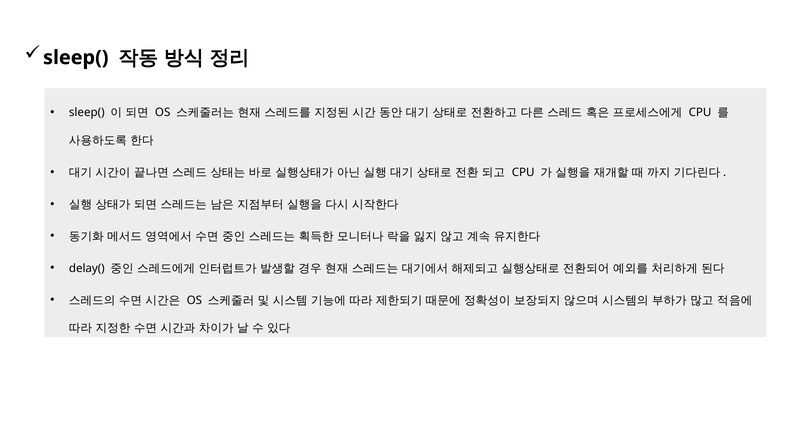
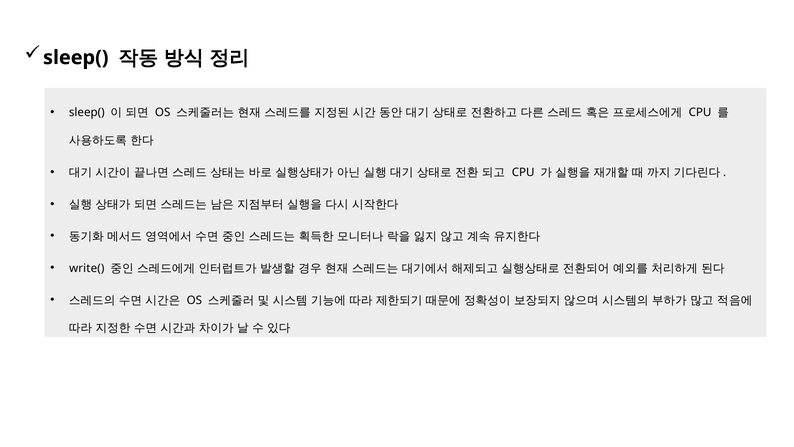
delay(: delay( -> write( (87, 268)
